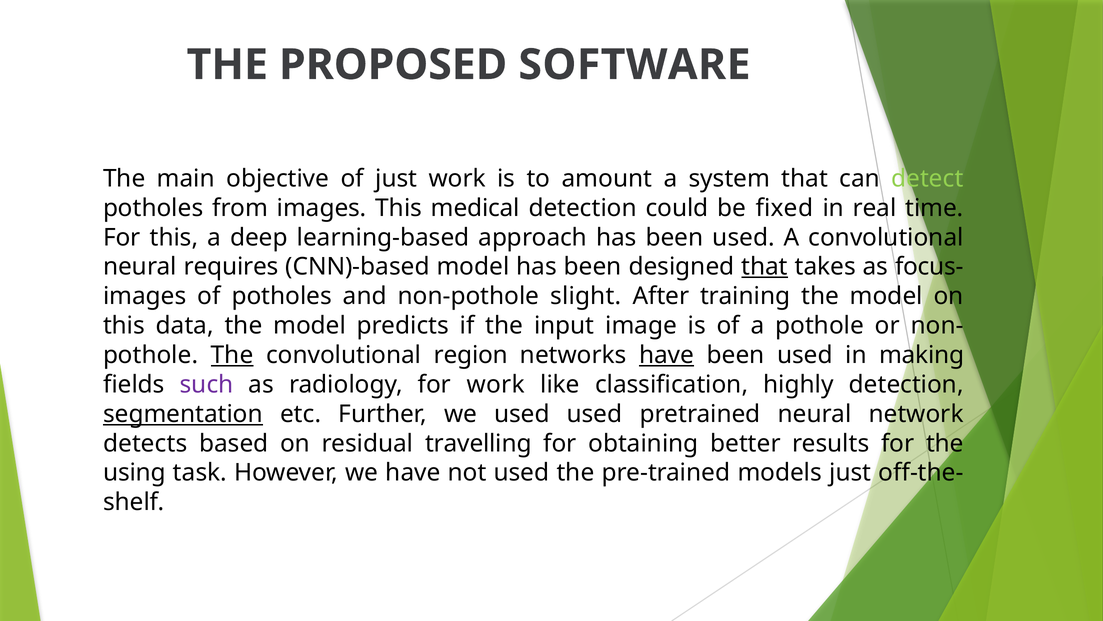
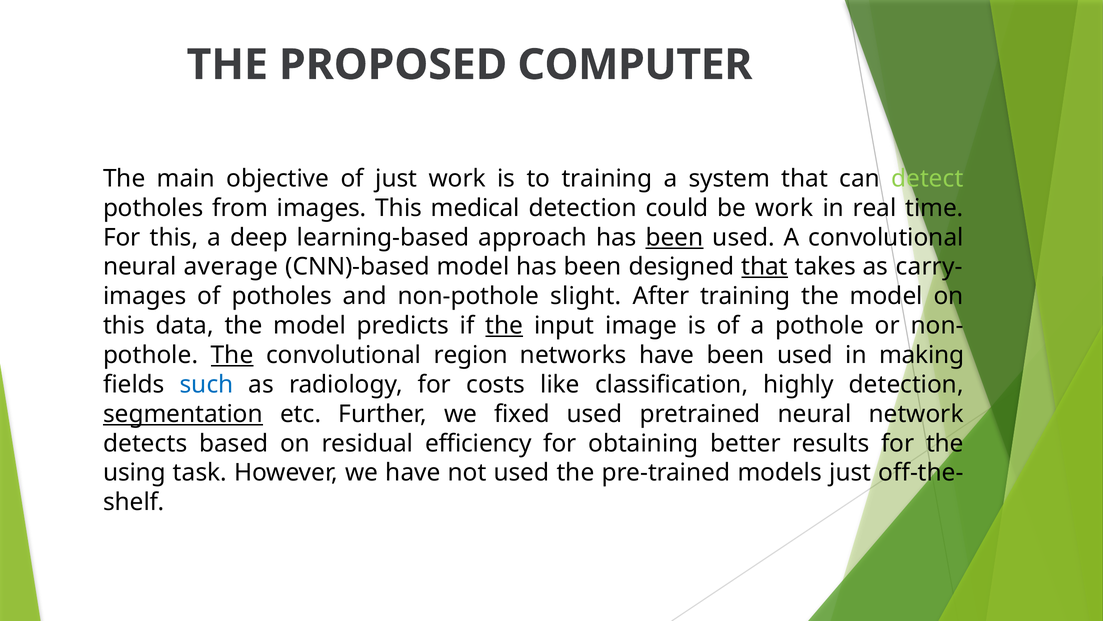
SOFTWARE: SOFTWARE -> COMPUTER (635, 65)
to amount: amount -> training (607, 178)
be fixed: fixed -> work (784, 208)
been underline: none -> present (675, 237)
requires: requires -> average (231, 267)
focus-: focus- -> carry- (929, 267)
the underline: none -> present (504, 325)
have underline: present -> none (667, 355)
such colour: purple -> blue (207, 384)
for work: work -> costs (496, 384)
we used: used -> fixed (522, 414)
travelling: travelling -> efficiency (478, 443)
